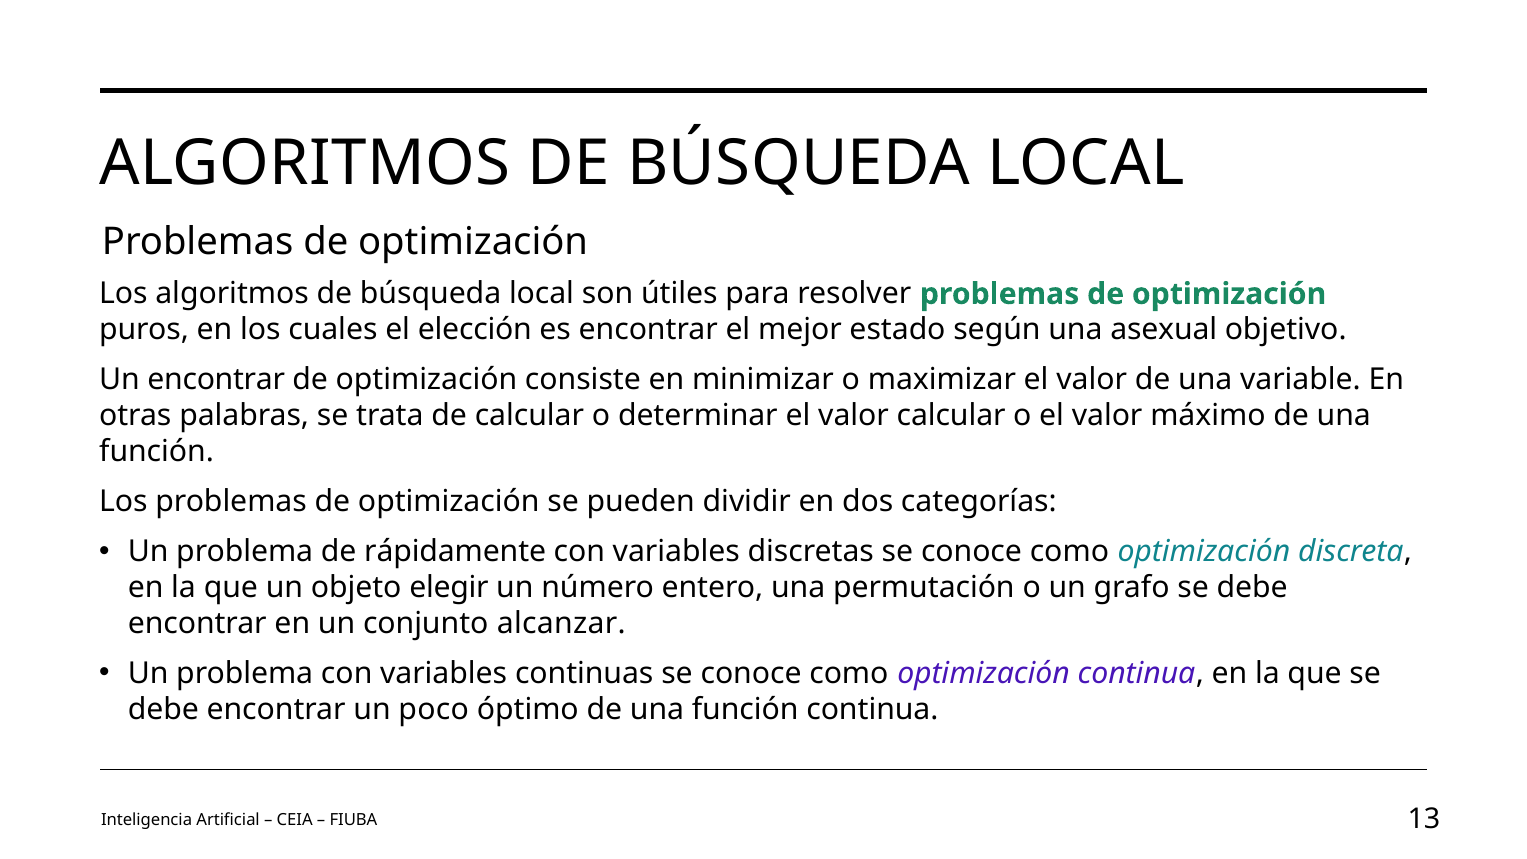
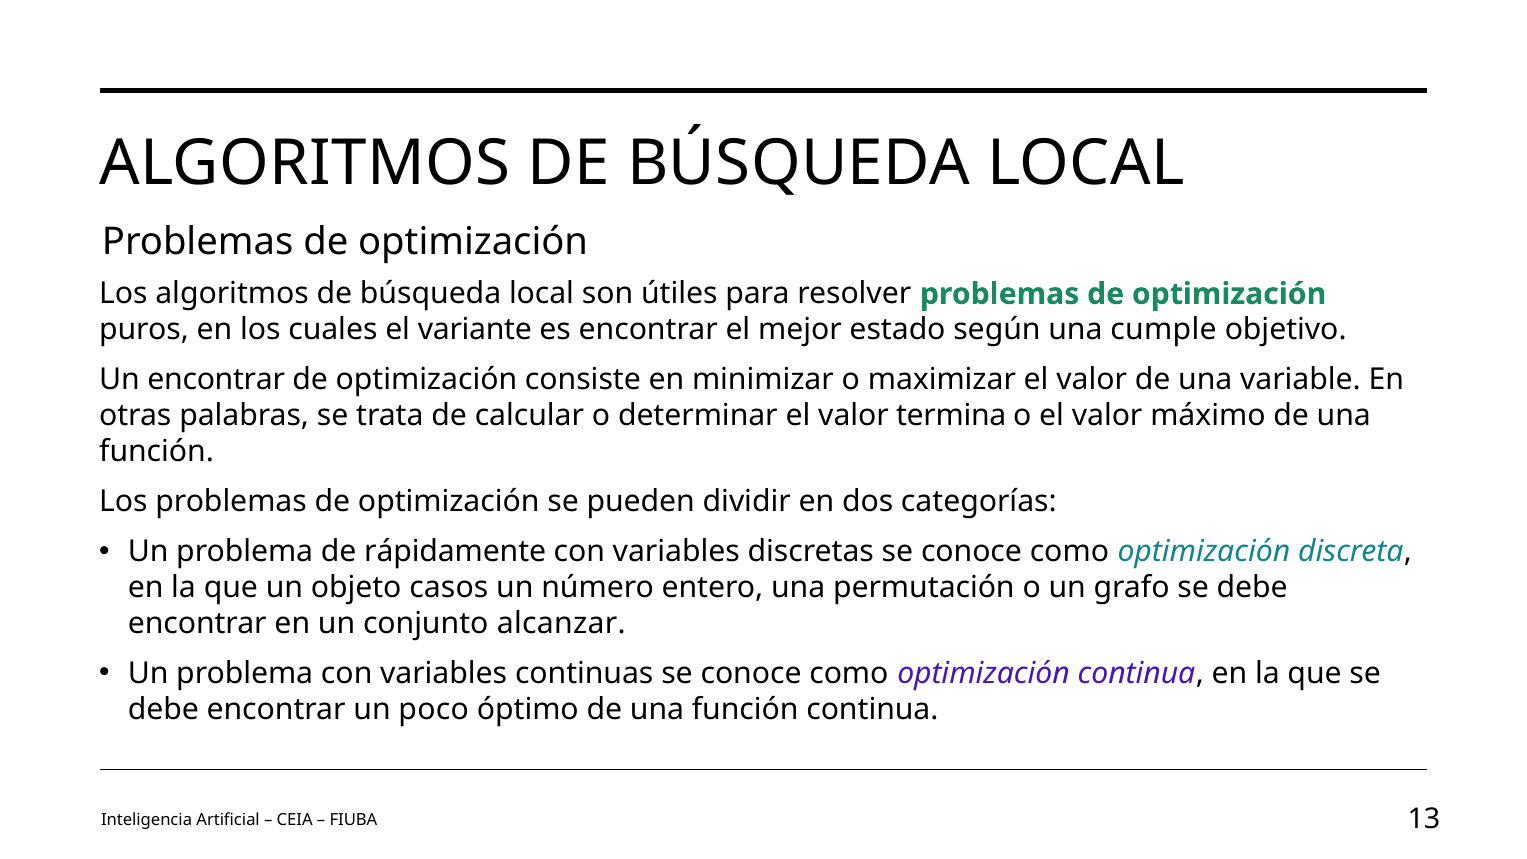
elección: elección -> variante (475, 330)
asexual: asexual -> cumple (1163, 330)
valor calcular: calcular -> termina (951, 416)
elegir: elegir -> casos (449, 588)
